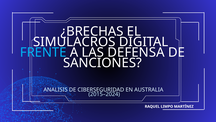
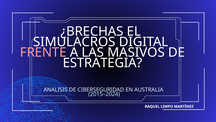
FRENTE colour: light blue -> pink (43, 52)
DEFENSA: DEFENSA -> MASIVOS (136, 52)
SANCIONES: SANCIONES -> ESTRATEGIA (102, 63)
